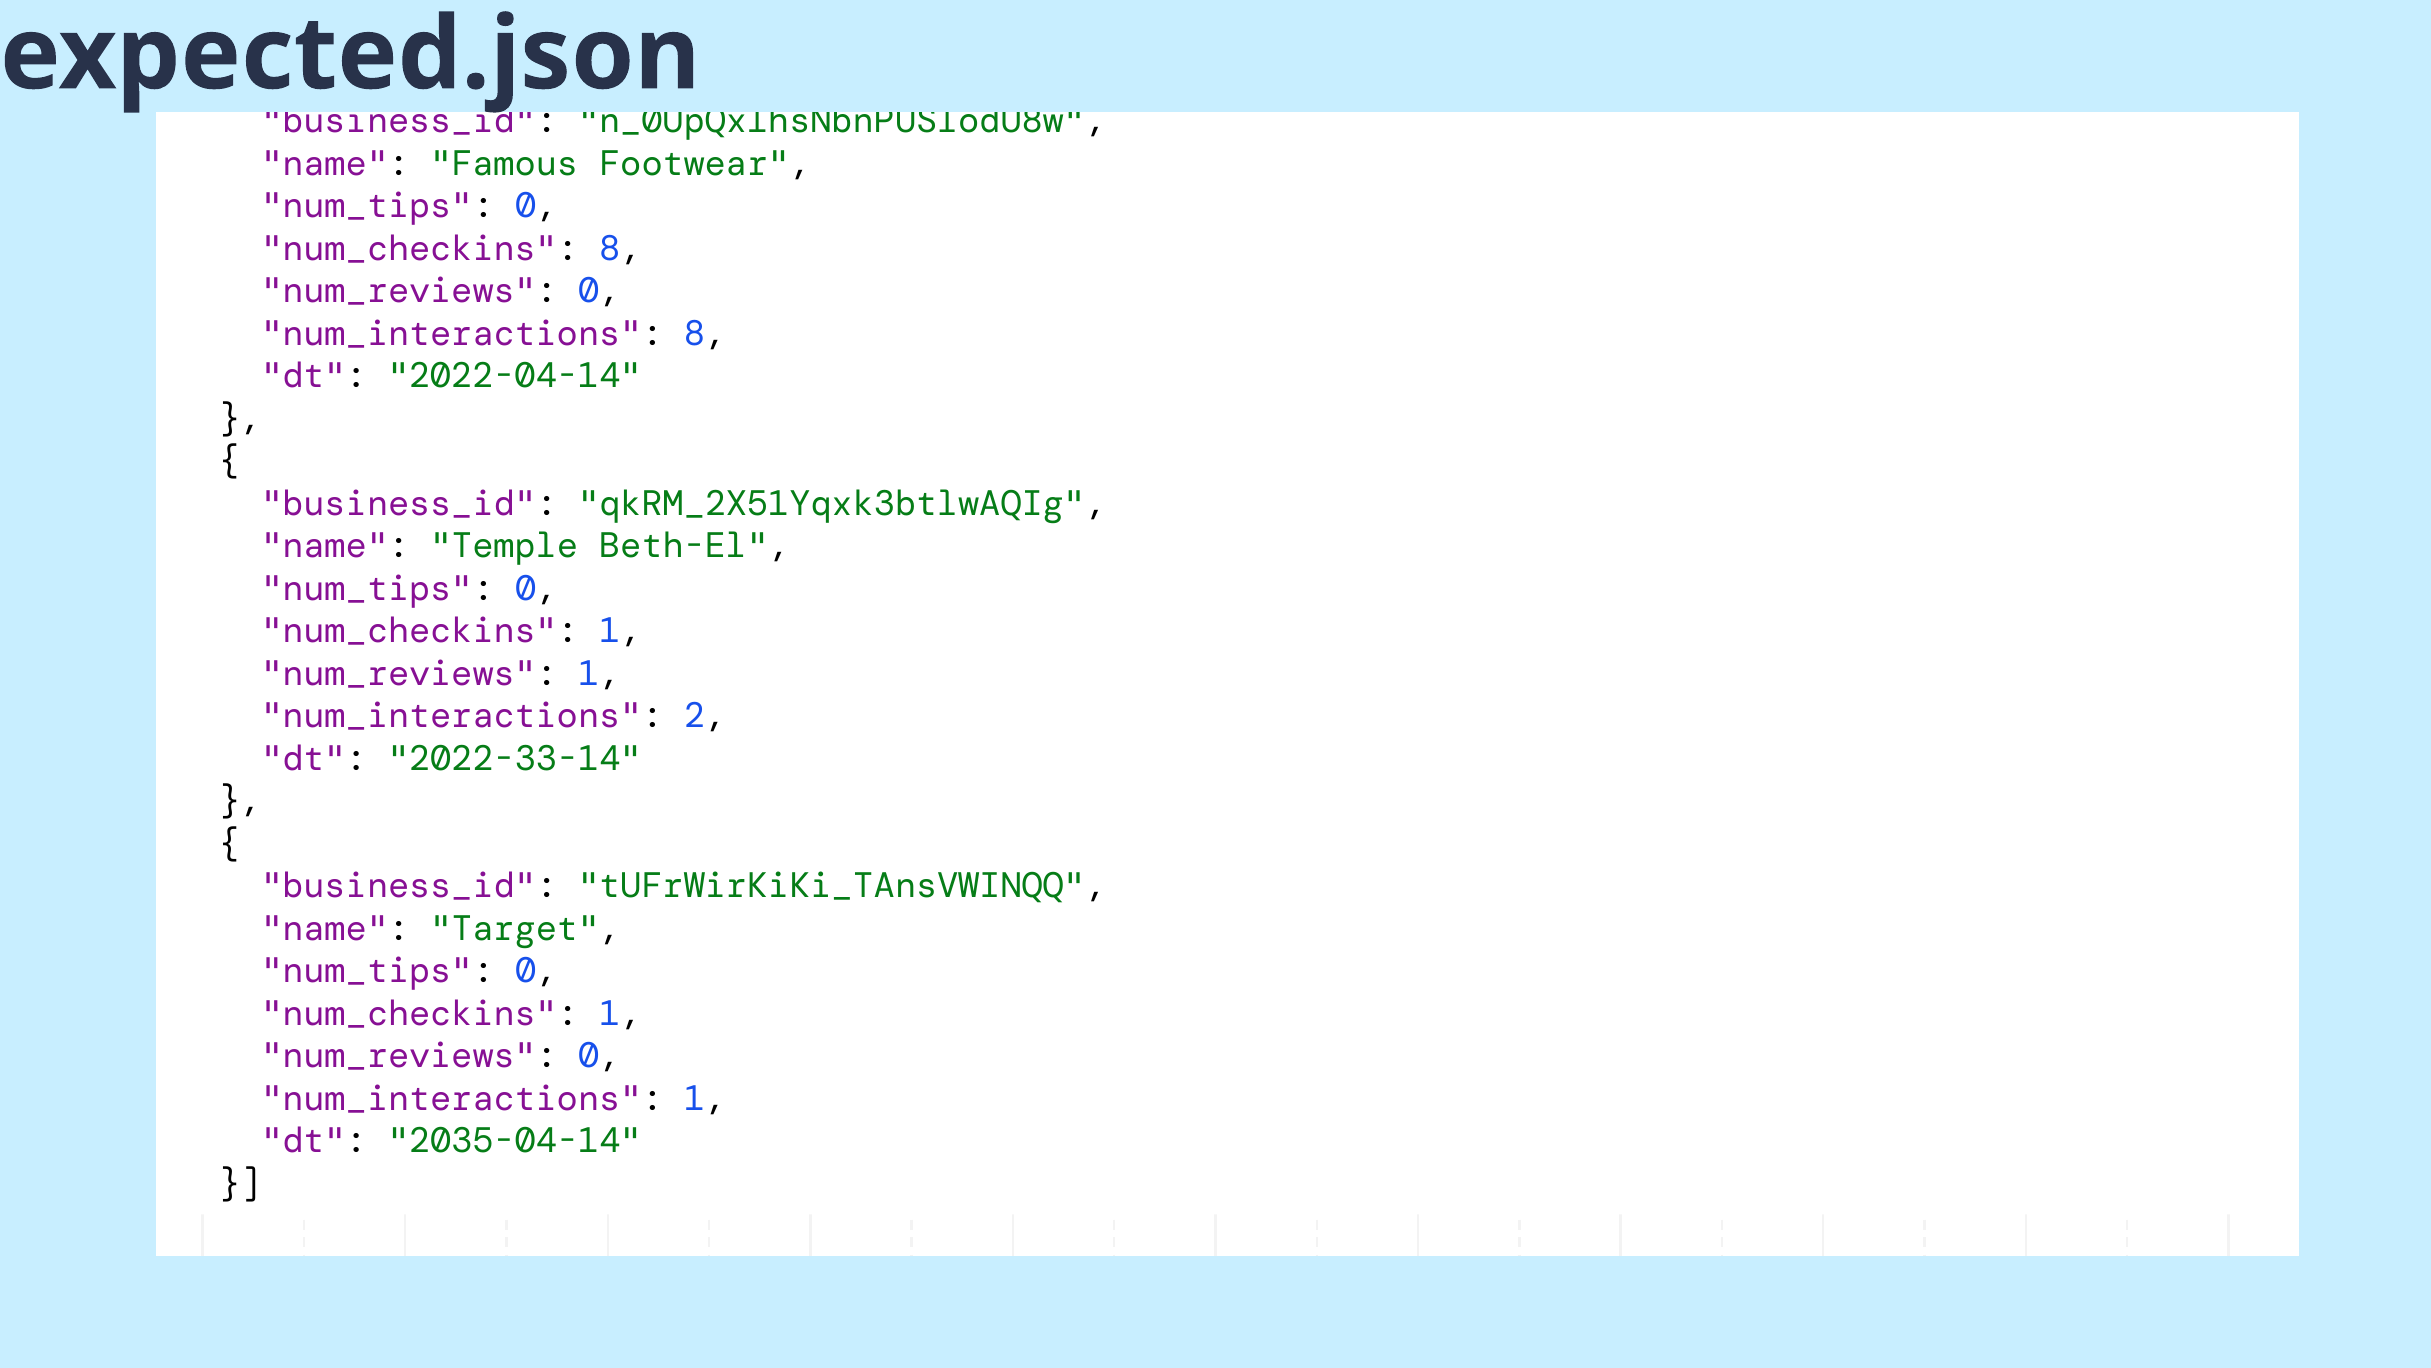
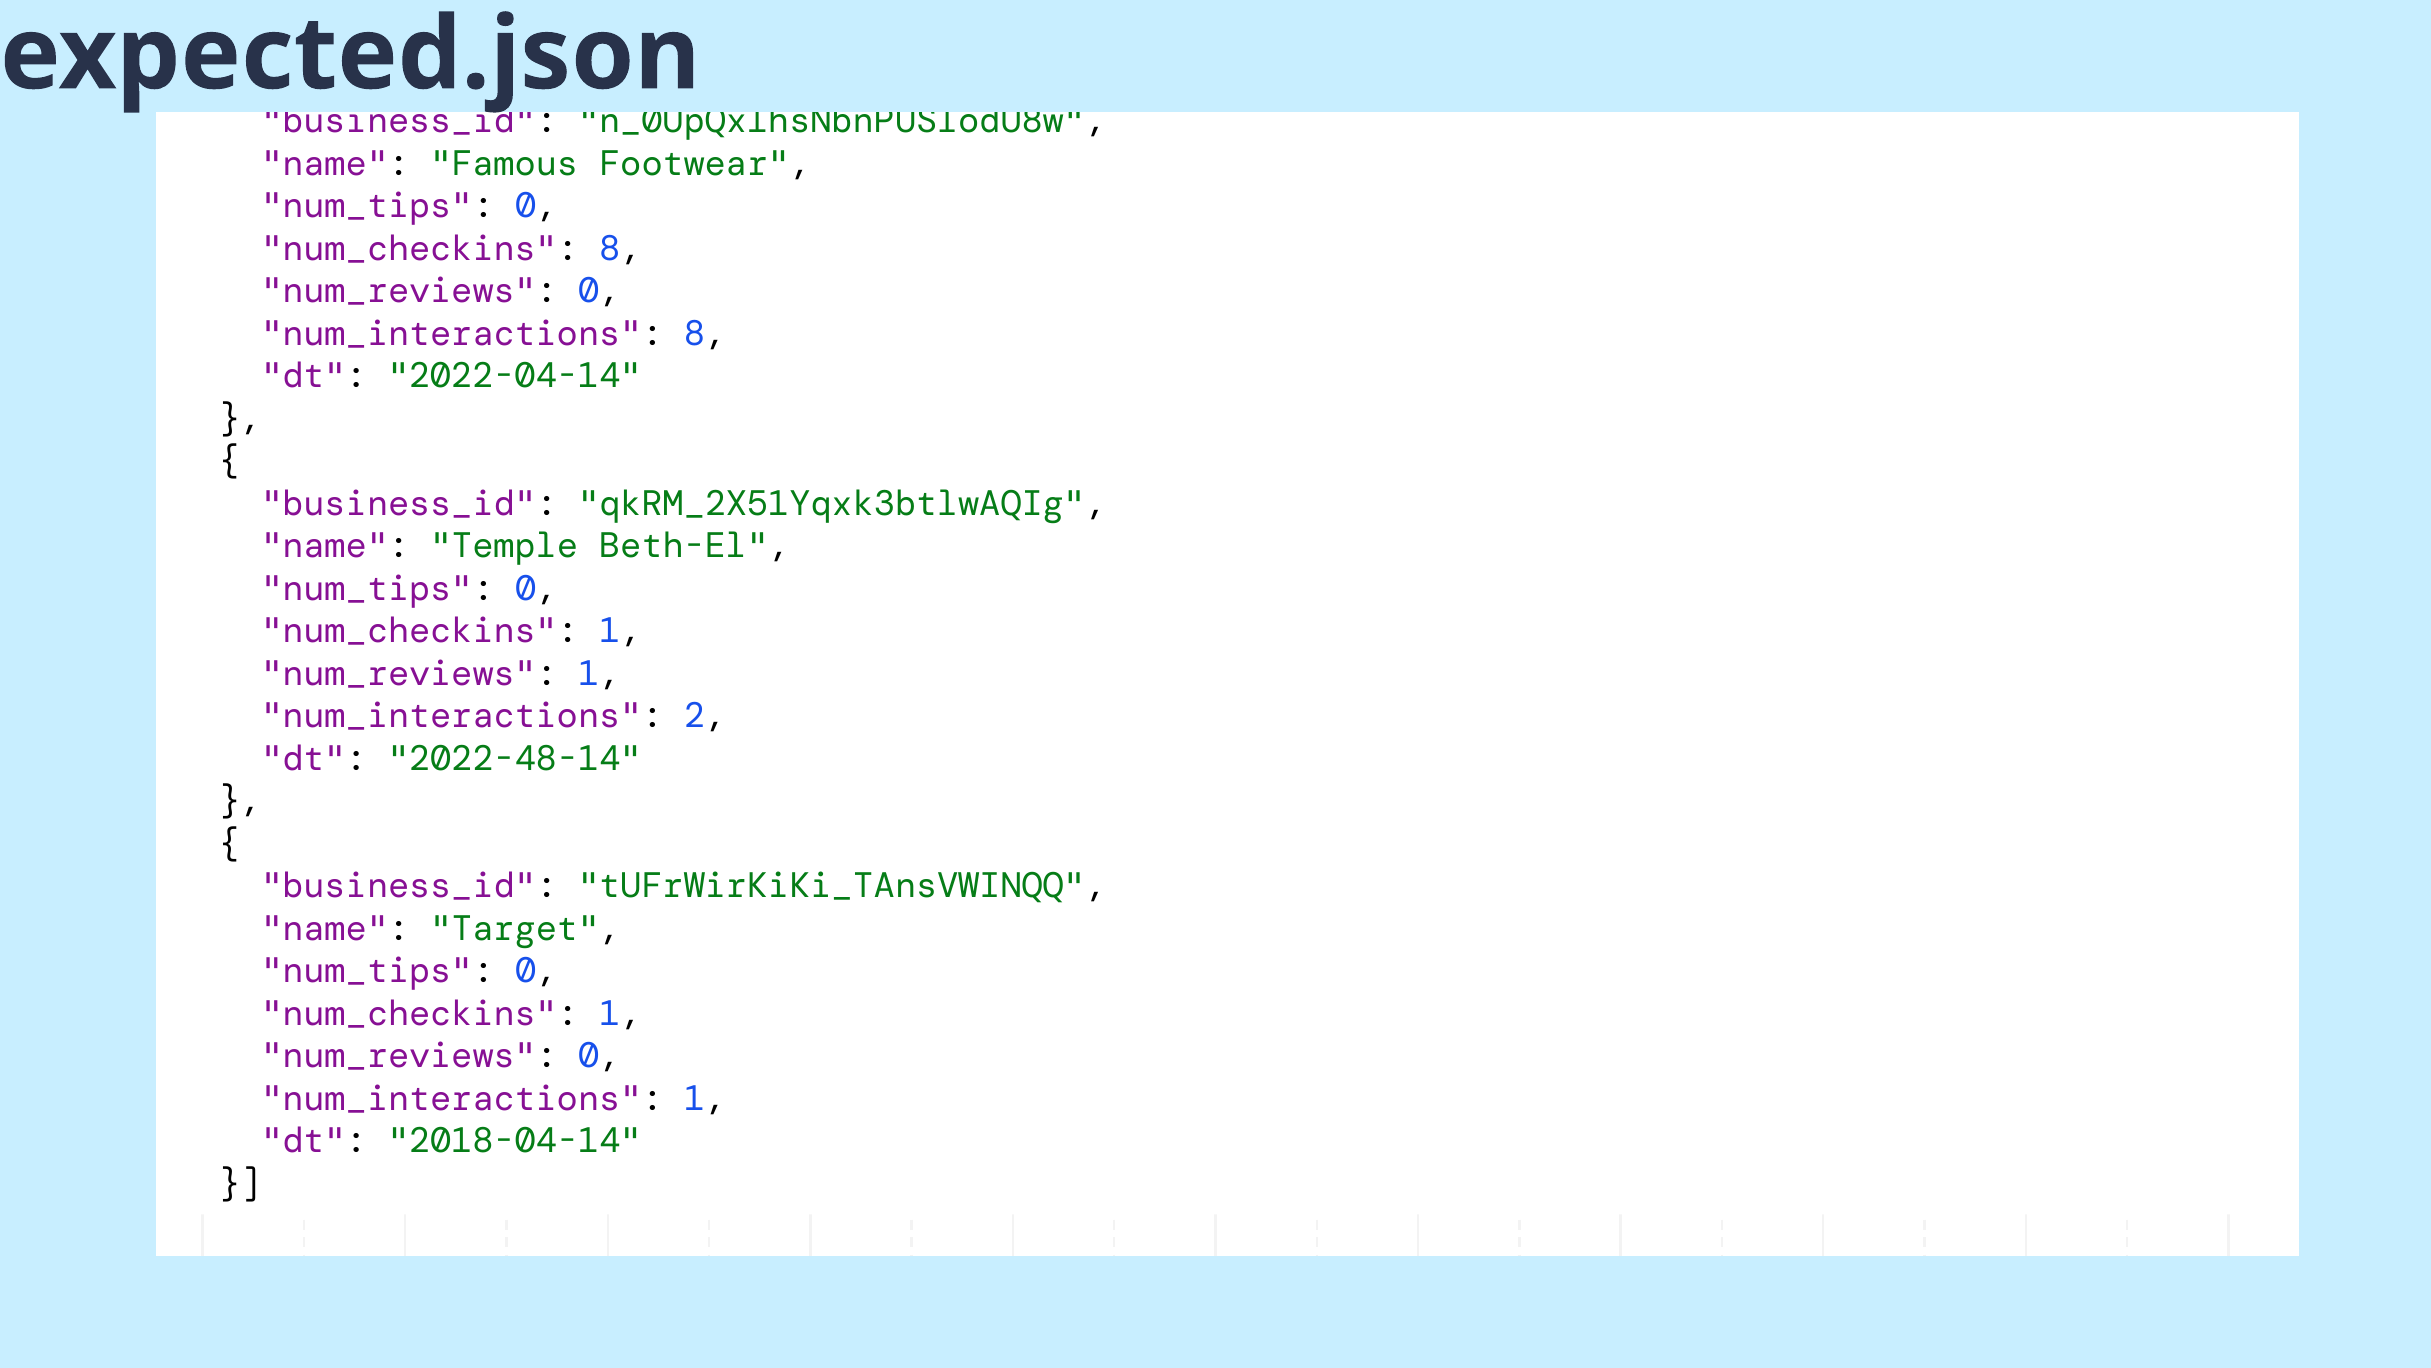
2022-33-14: 2022-33-14 -> 2022-48-14 (515, 758)
2035-04-14: 2035-04-14 -> 2018-04-14 (515, 1141)
